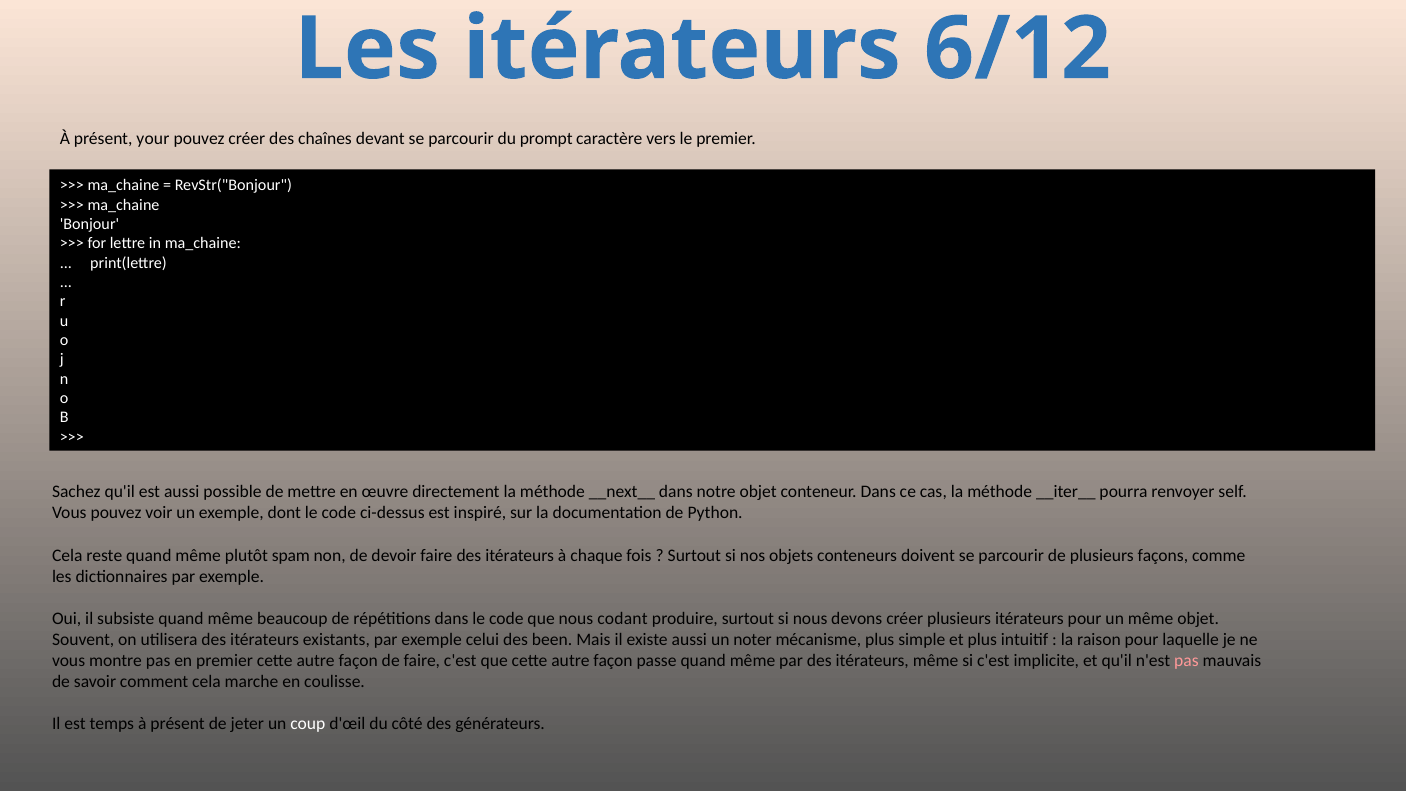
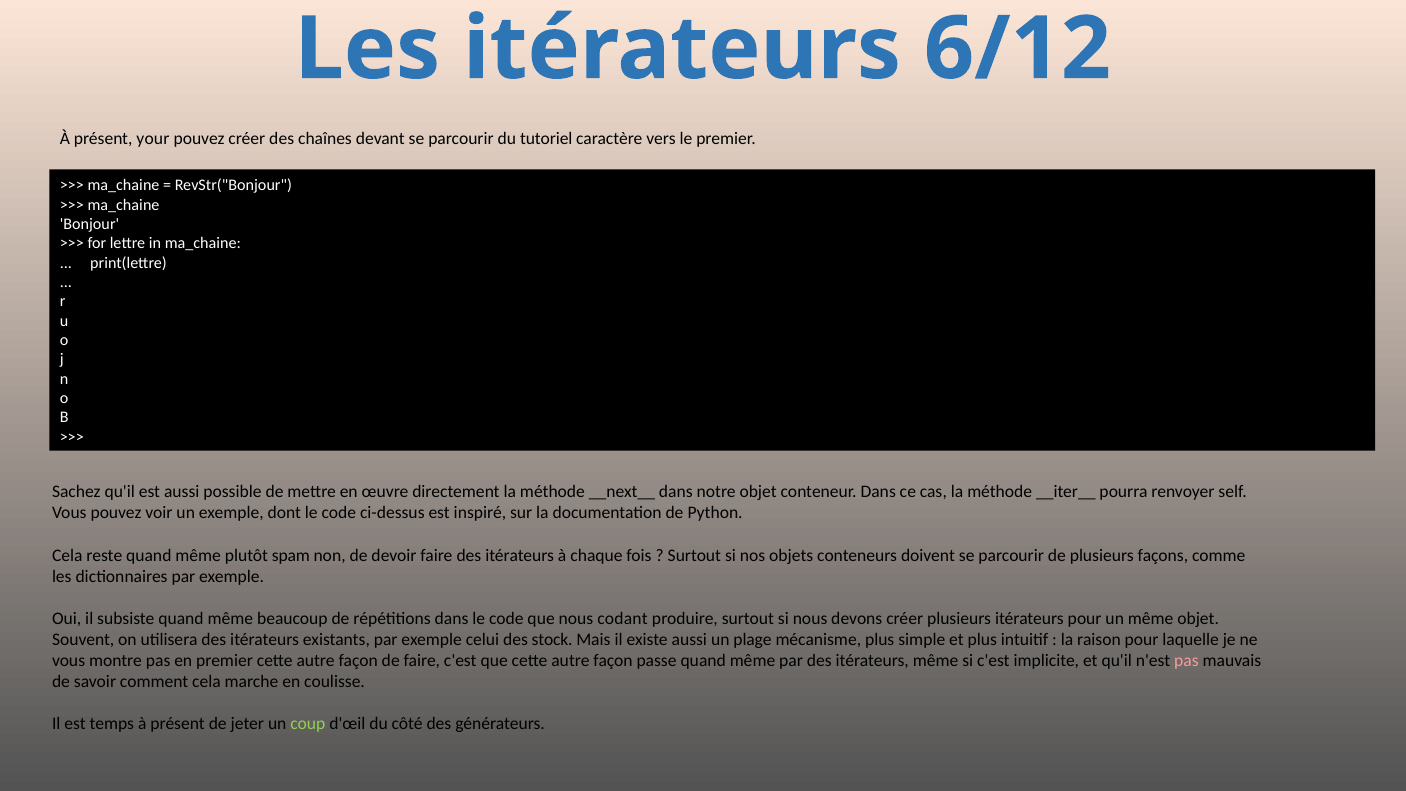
prompt: prompt -> tutoriel (546, 139)
been: been -> stock (552, 640)
noter: noter -> plage (753, 640)
coup colour: white -> light green (308, 724)
